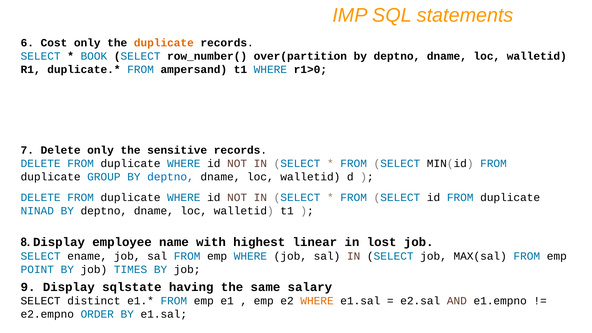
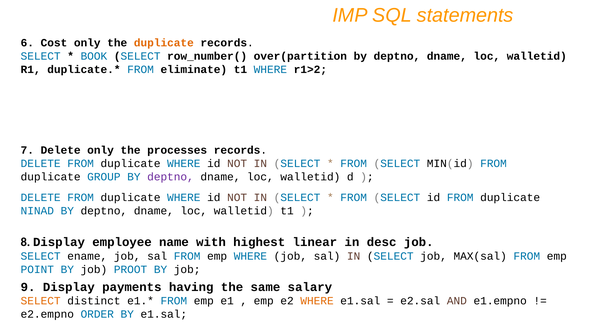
ampersand: ampersand -> eliminate (194, 70)
r1>0: r1>0 -> r1>2 (310, 70)
sensitive: sensitive -> processes (177, 150)
deptno colour: blue -> purple (170, 177)
lost: lost -> desc (382, 242)
TIMES: TIMES -> PROOT (131, 269)
sqlstate: sqlstate -> payments (132, 287)
SELECT colour: black -> orange (41, 301)
